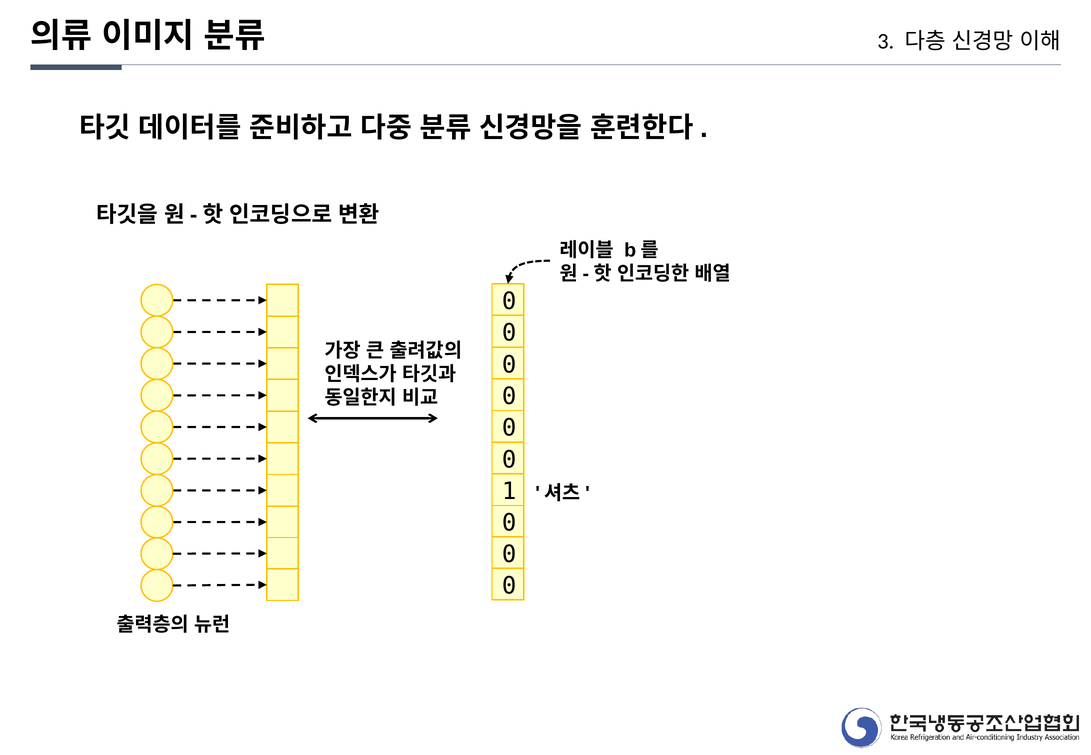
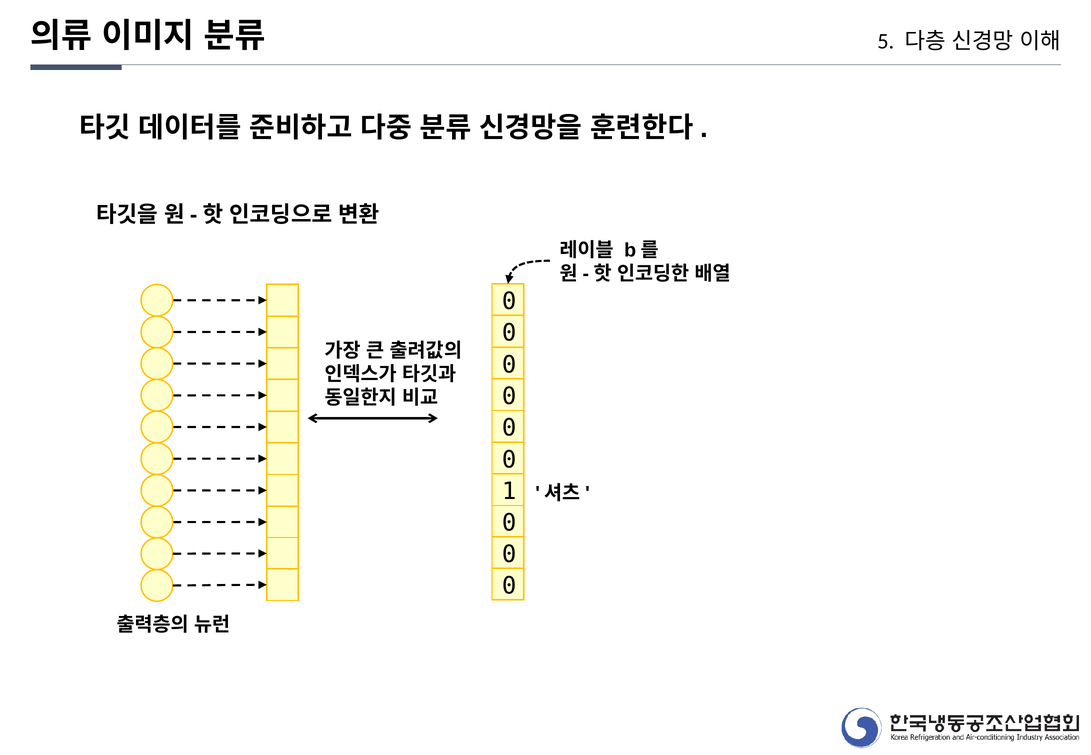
3: 3 -> 5 (886, 41)
